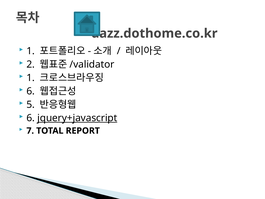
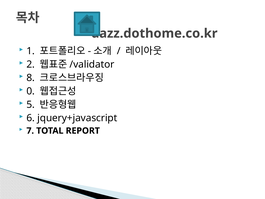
1: 1 -> 8 (31, 78)
6: 6 -> 0 (31, 91)
jquery+javascript underline: present -> none (77, 118)
